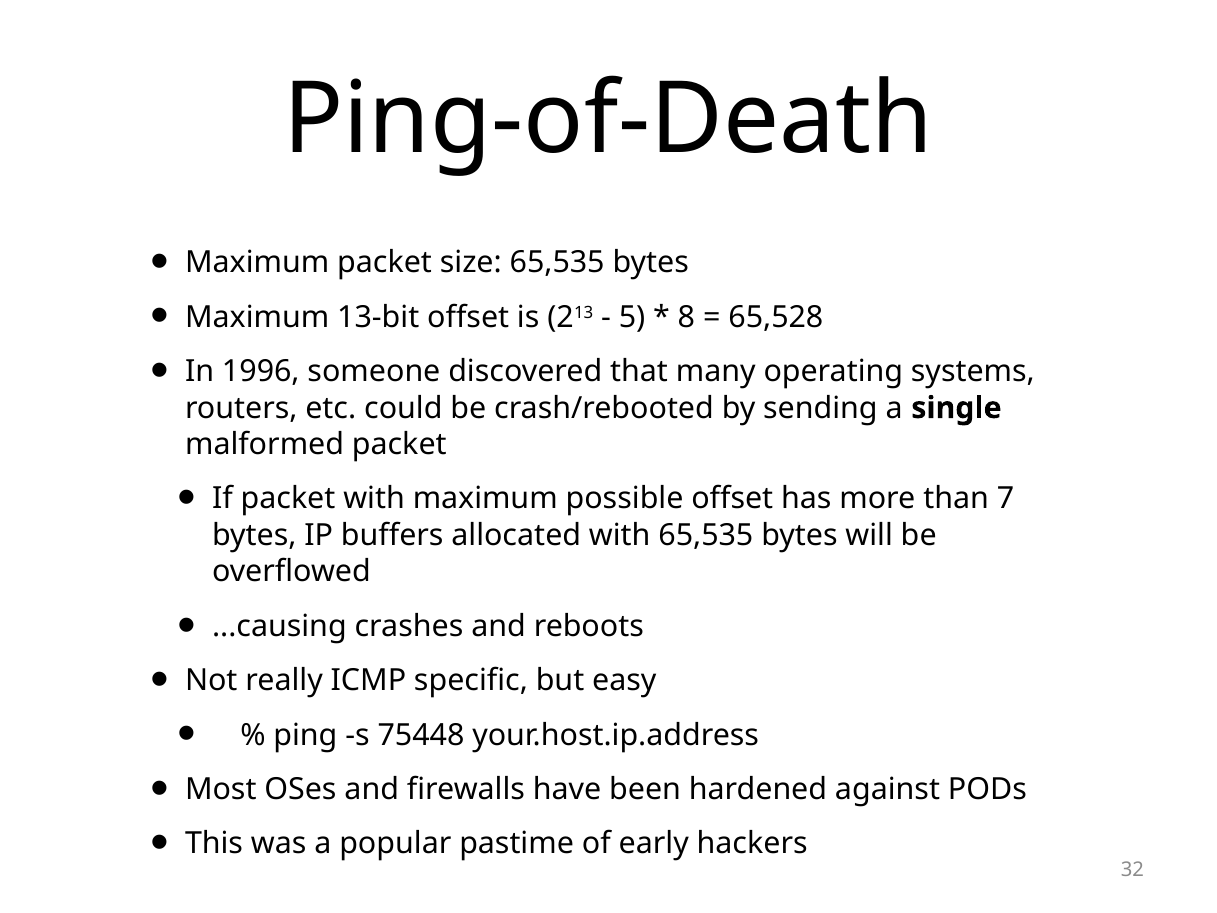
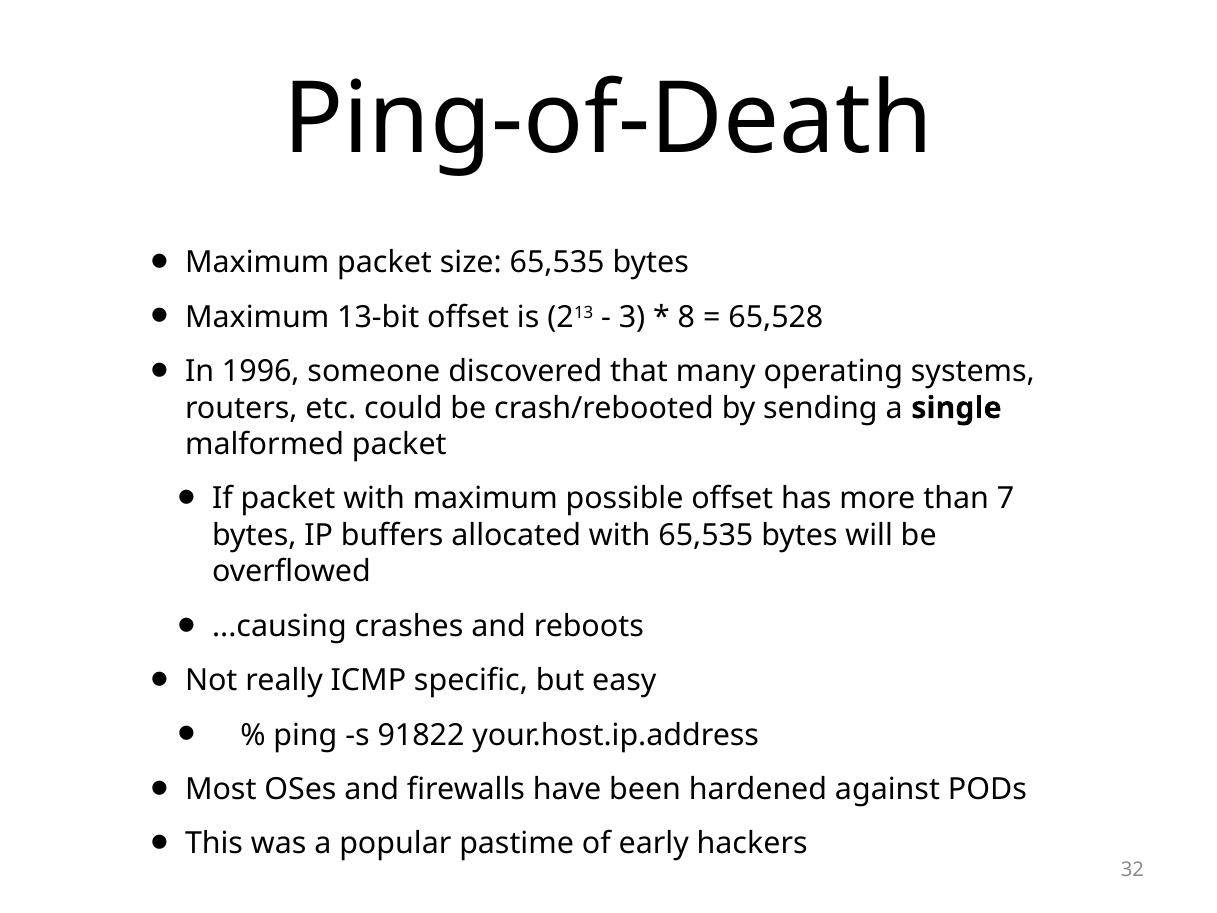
5: 5 -> 3 (632, 317)
75448: 75448 -> 91822 (421, 735)
